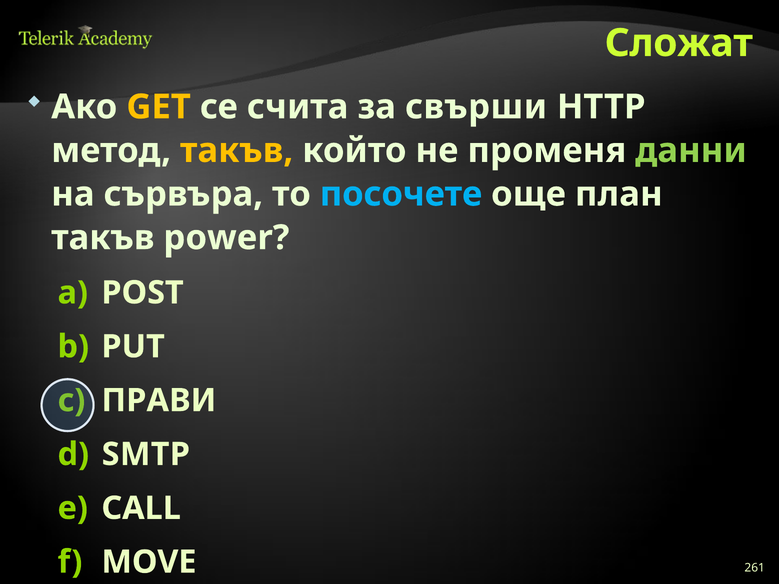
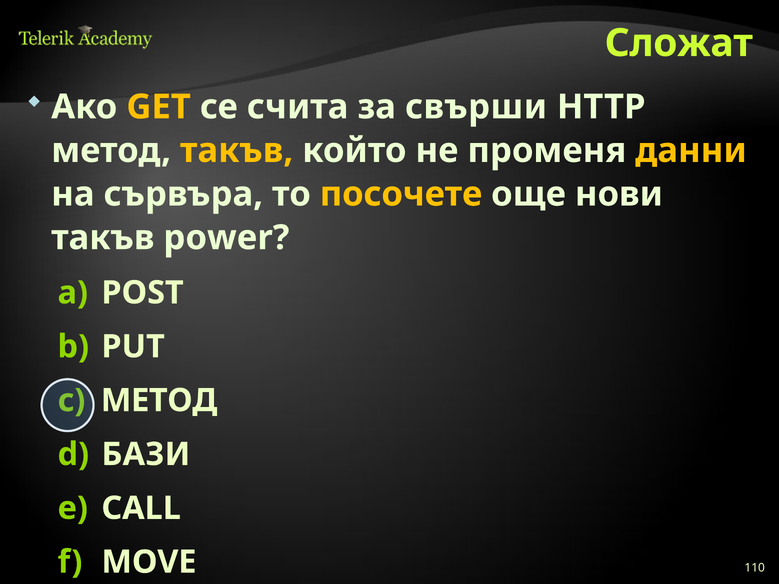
данни colour: light green -> yellow (691, 151)
посочете colour: light blue -> yellow (401, 194)
план: план -> нови (619, 194)
ПРАВИ: ПРАВИ -> МЕТОД (159, 401)
SMTP: SMTP -> БАЗИ (146, 455)
261: 261 -> 110 (755, 568)
